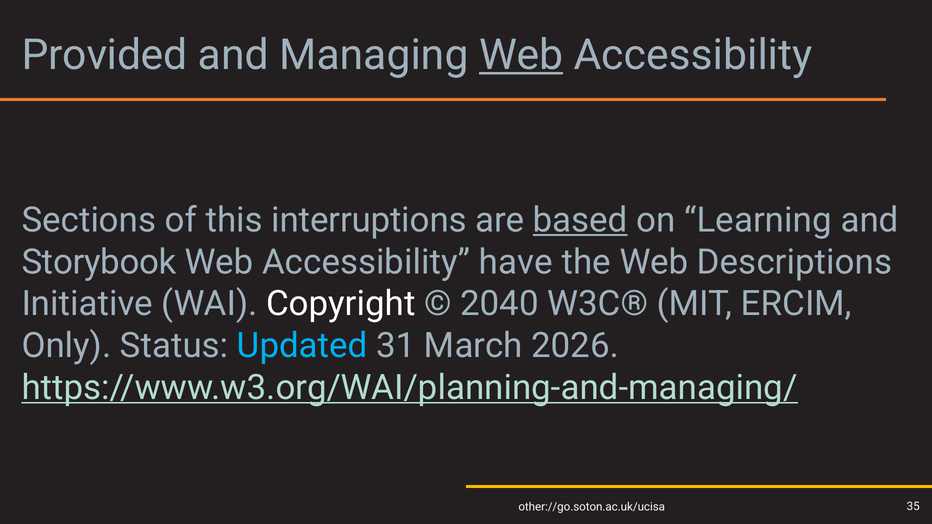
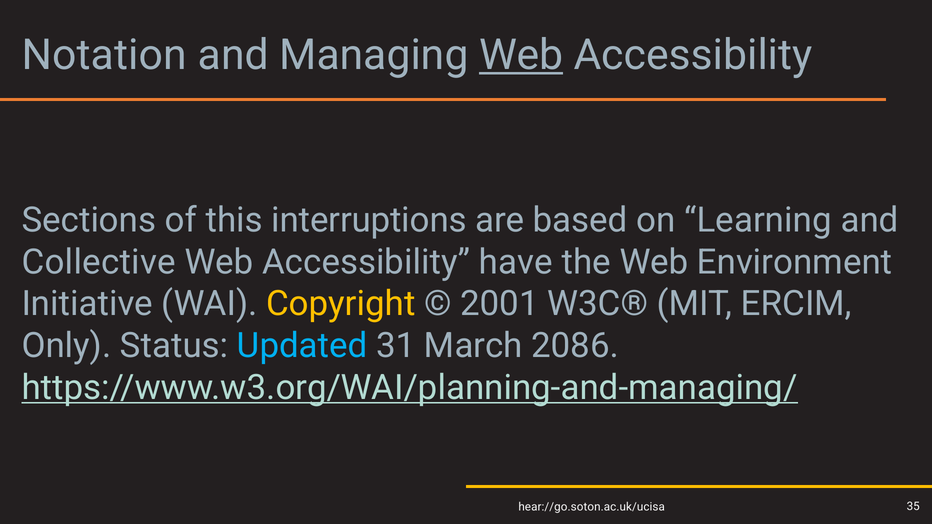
Provided: Provided -> Notation (104, 55)
based underline: present -> none (580, 220)
Storybook: Storybook -> Collective (99, 262)
Descriptions: Descriptions -> Environment (795, 262)
Copyright colour: white -> yellow (341, 304)
2040: 2040 -> 2001 (499, 304)
2026: 2026 -> 2086 (575, 346)
other://go.soton.ac.uk/ucisa: other://go.soton.ac.uk/ucisa -> hear://go.soton.ac.uk/ucisa (592, 507)
